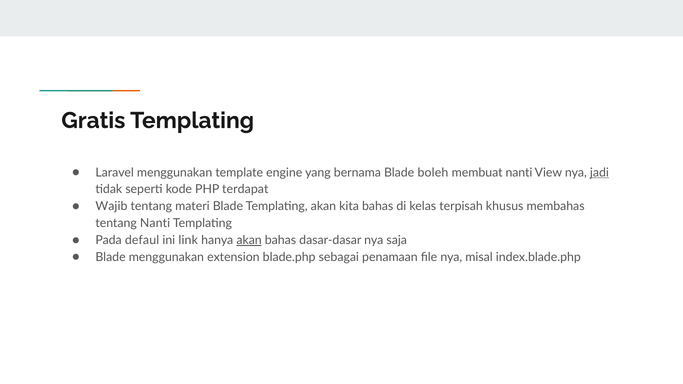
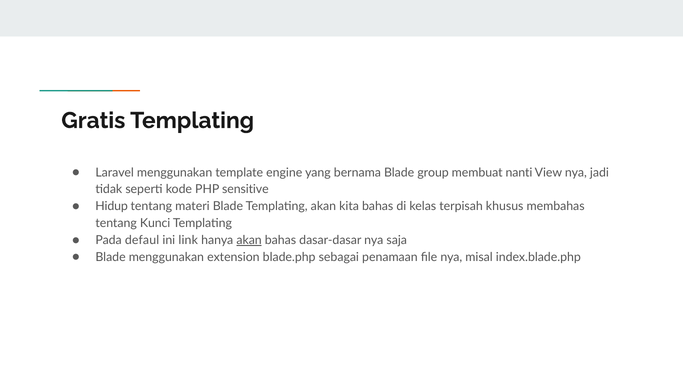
boleh: boleh -> group (433, 173)
jadi underline: present -> none (599, 173)
terdapat: terdapat -> sensitive (245, 189)
Wajib: Wajib -> Hidup (112, 206)
tentang Nanti: Nanti -> Kunci (155, 223)
